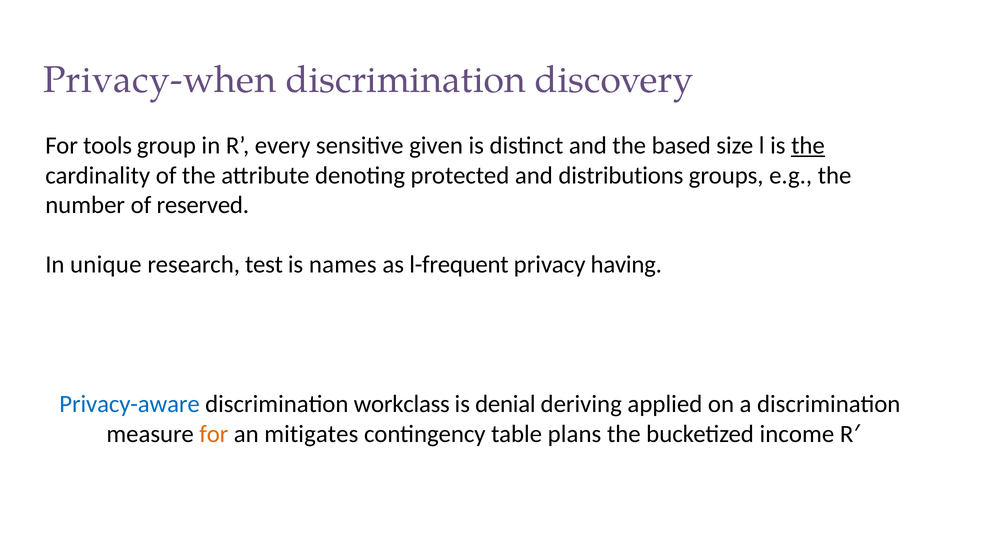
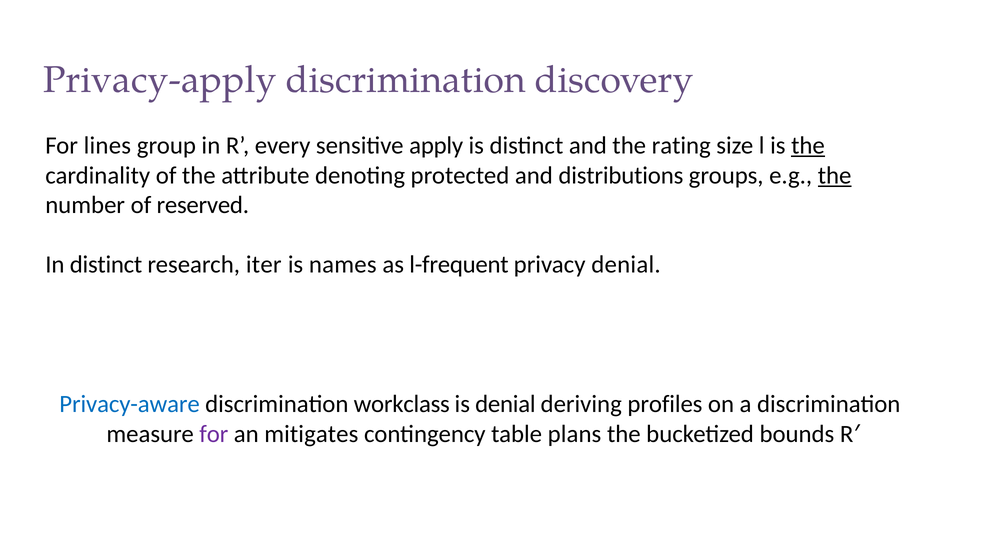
Privacy-when: Privacy-when -> Privacy-apply (160, 80)
tools: tools -> lines (107, 145)
given: given -> apply (436, 145)
based: based -> rating (681, 145)
the underline: none -> present (835, 175)
In unique: unique -> distinct (106, 265)
test: test -> iter (264, 265)
privacy having: having -> denial (626, 265)
applied: applied -> profiles (665, 404)
for colour: orange -> purple (214, 434)
income: income -> bounds (797, 434)
